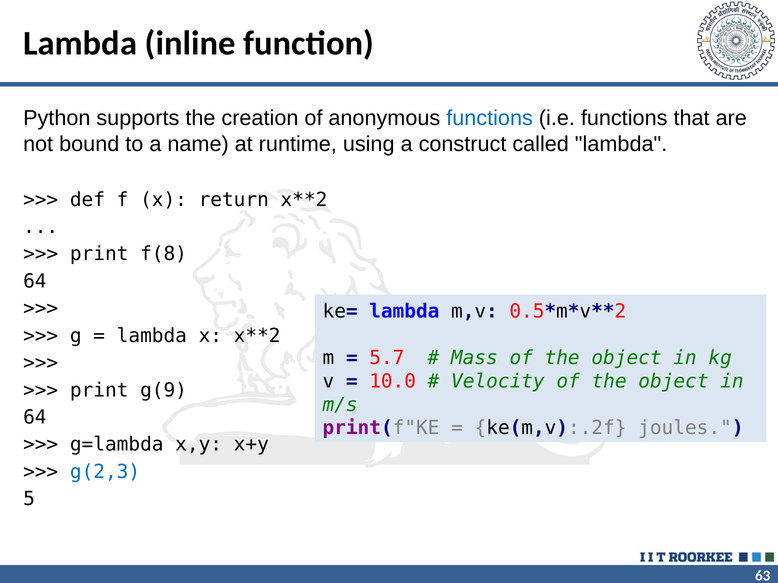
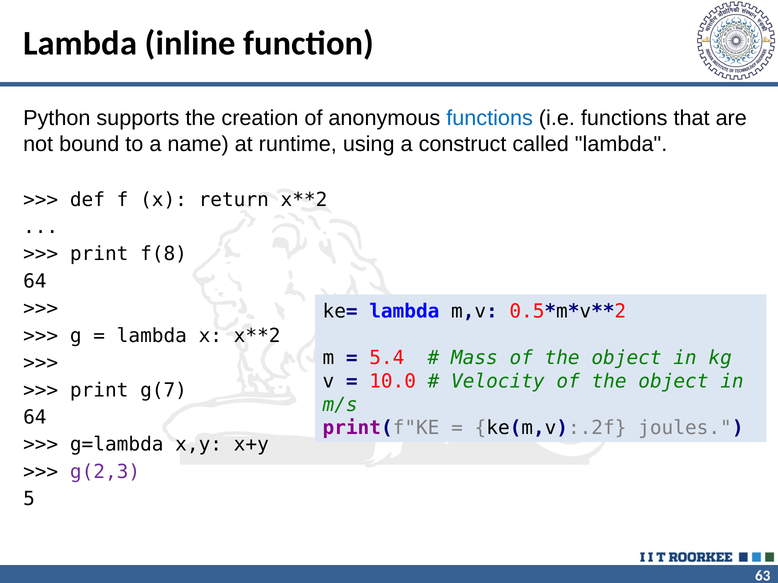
5.7: 5.7 -> 5.4 (387, 358)
g(9: g(9 -> g(7 (164, 390)
g(2,3 colour: blue -> purple (105, 472)
